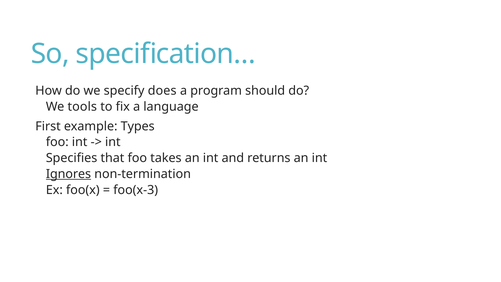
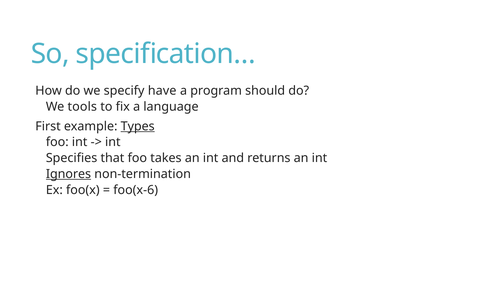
does: does -> have (162, 91)
Types underline: none -> present (138, 126)
foo(x-3: foo(x-3 -> foo(x-6 (136, 190)
